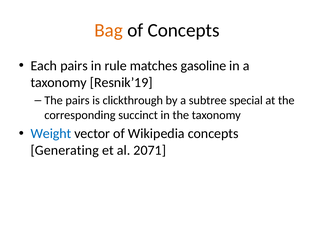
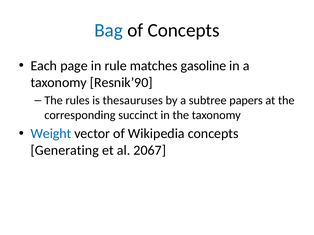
Bag colour: orange -> blue (109, 30)
Each pairs: pairs -> page (74, 66)
Resnik’19: Resnik’19 -> Resnik’90 (121, 83)
The pairs: pairs -> rules (78, 101)
clickthrough: clickthrough -> thesauruses (133, 101)
special: special -> papers (246, 101)
2071: 2071 -> 2067 (150, 151)
